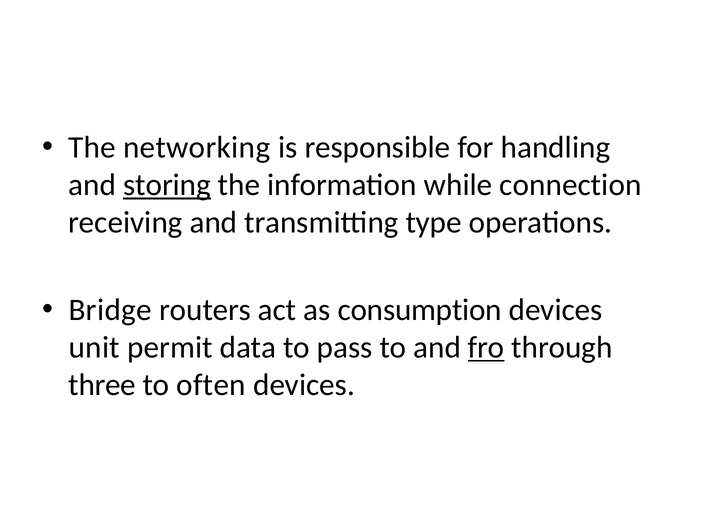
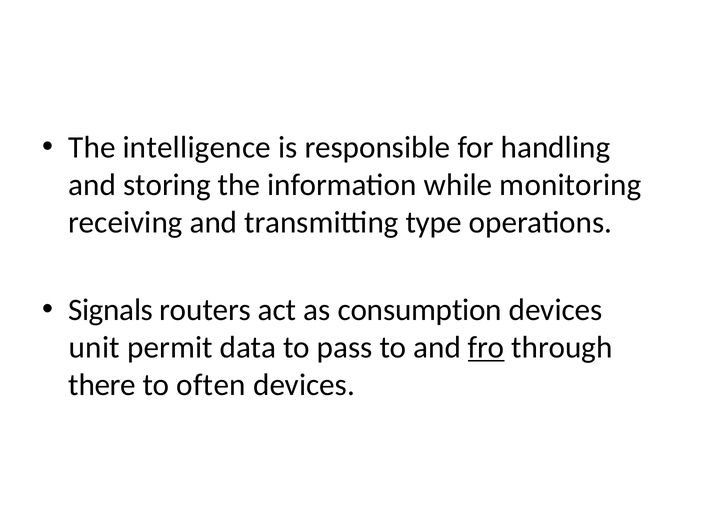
networking: networking -> intelligence (197, 147)
storing underline: present -> none (167, 185)
connection: connection -> monitoring (570, 185)
Bridge: Bridge -> Signals (111, 310)
three: three -> there (102, 384)
